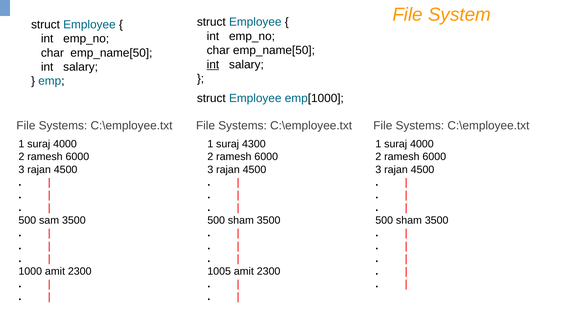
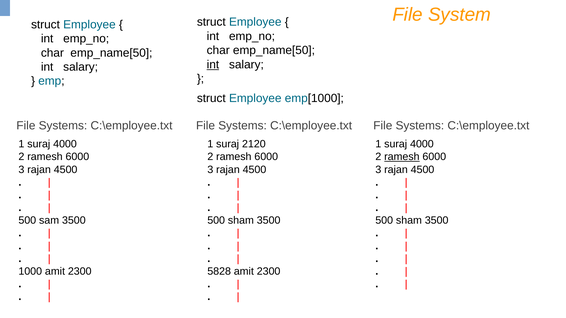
4300: 4300 -> 2120 (254, 144)
ramesh underline: none -> present (402, 157)
1005: 1005 -> 5828 (219, 272)
